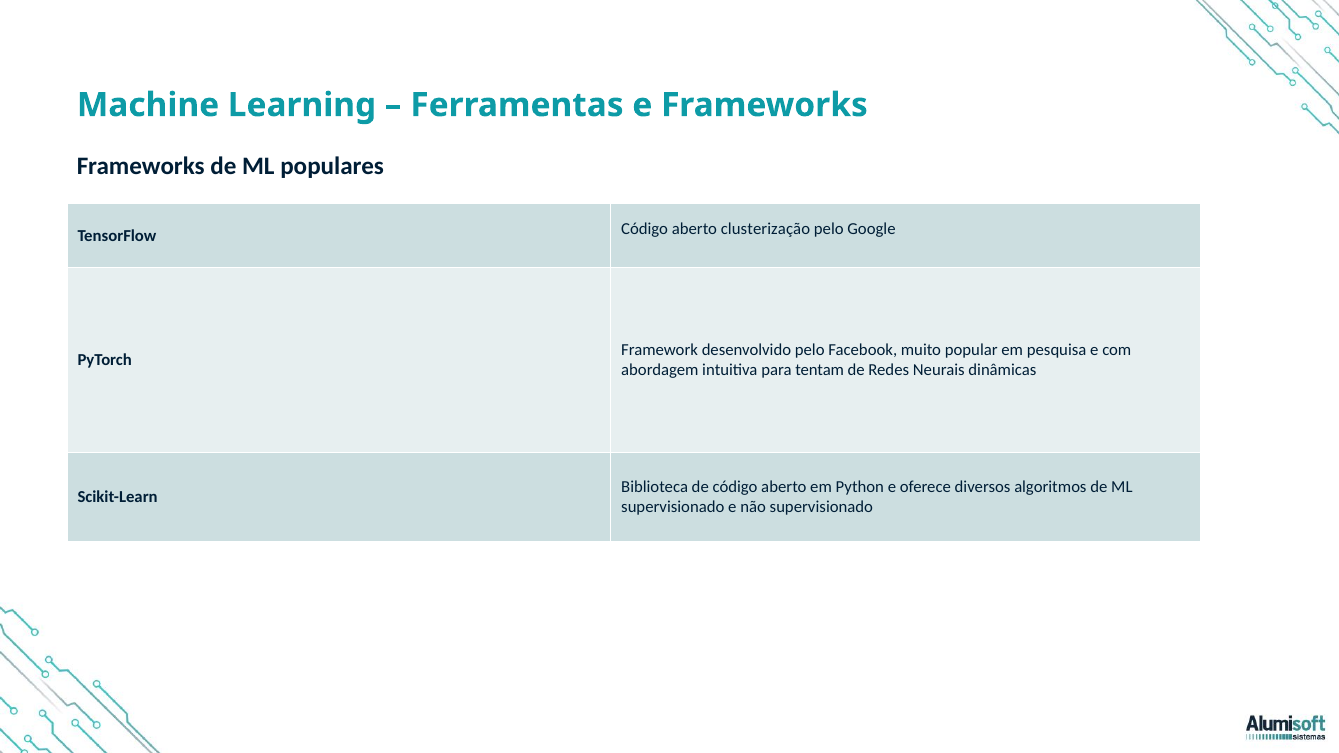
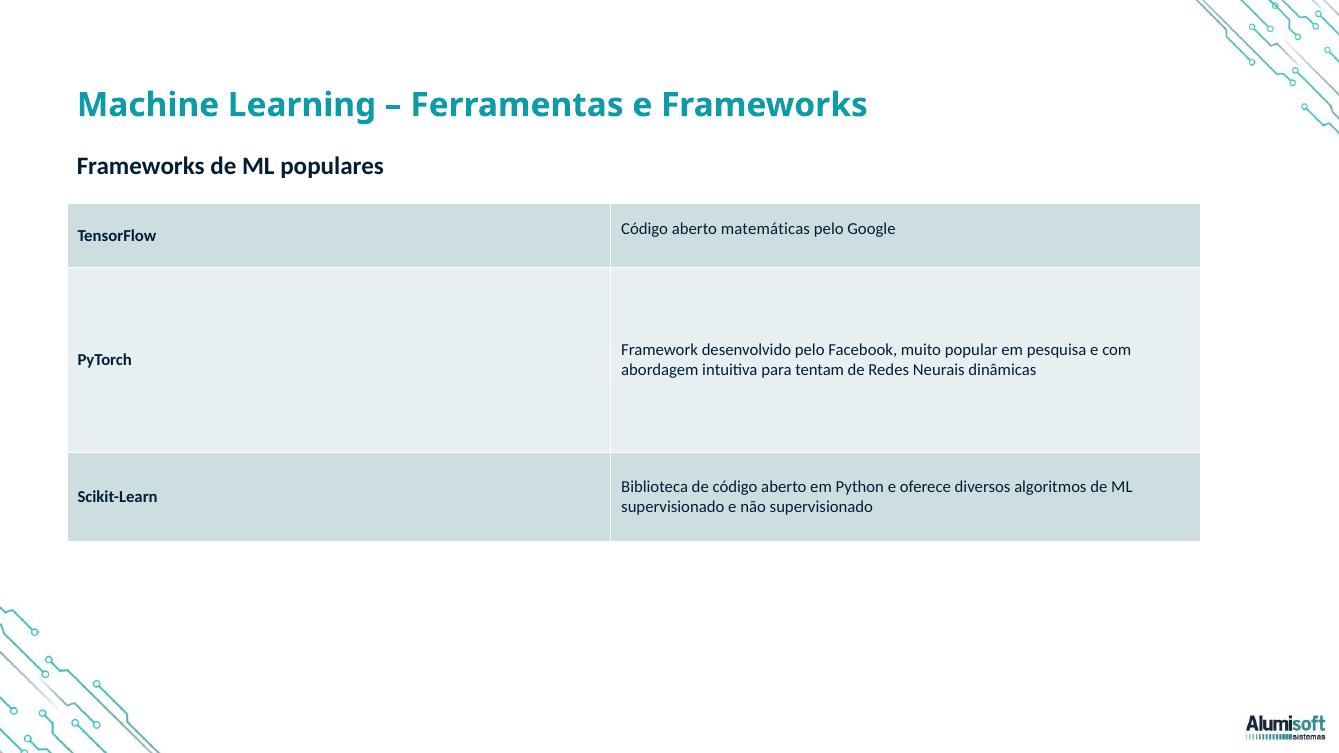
clusterização: clusterização -> matemáticas (765, 229)
